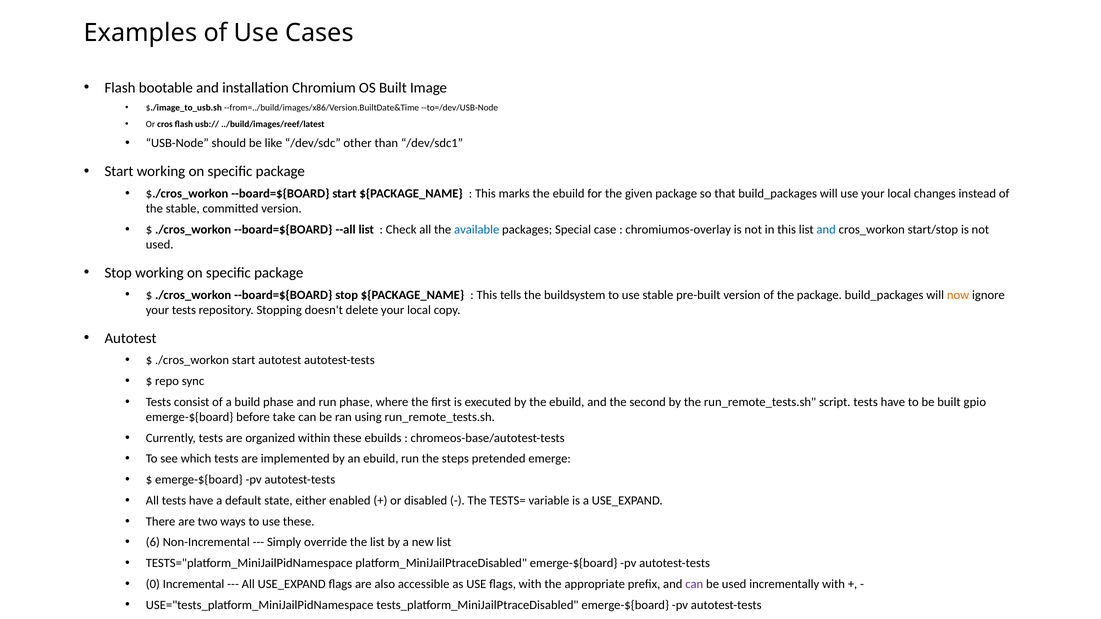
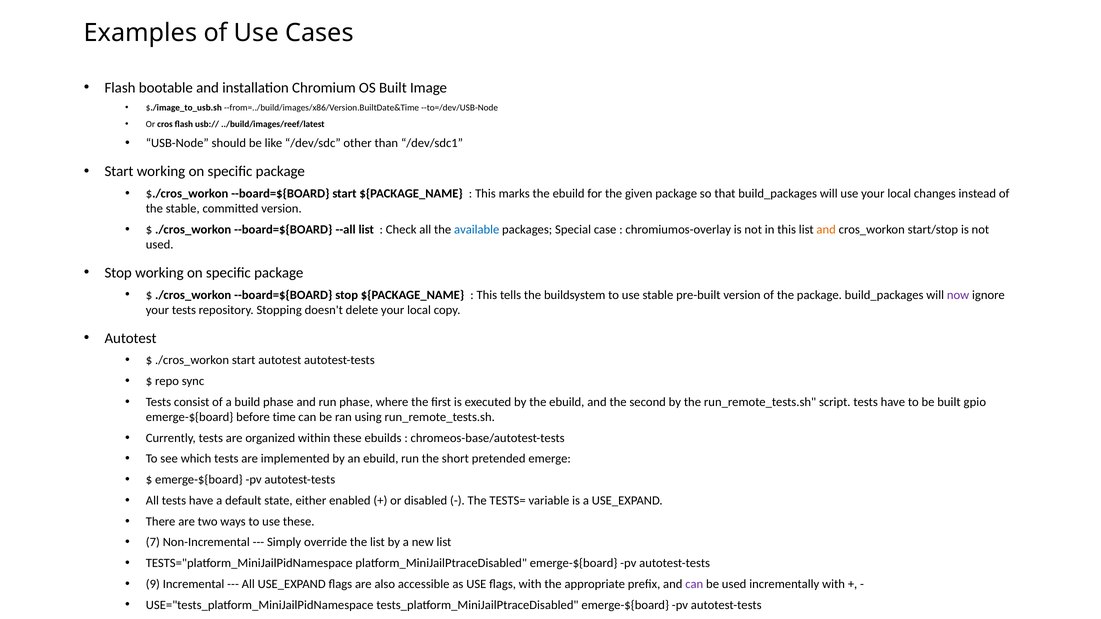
and colour: blue -> orange (826, 230)
now colour: orange -> purple (958, 295)
take: take -> time (284, 417)
steps: steps -> short (455, 459)
6: 6 -> 7 (153, 543)
0: 0 -> 9 (153, 584)
